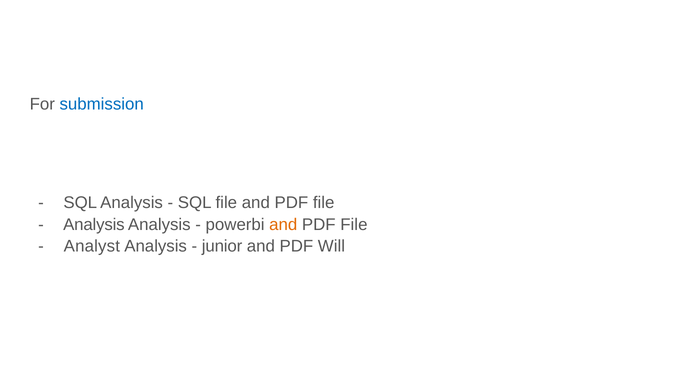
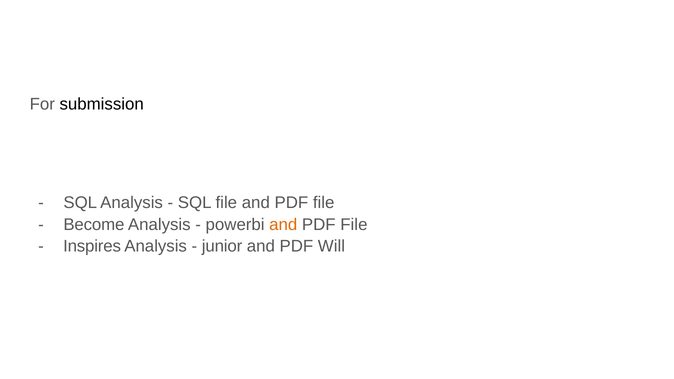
submission colour: blue -> black (102, 104)
Analysis: Analysis -> Become (94, 225)
Analyst: Analyst -> Inspires (92, 246)
